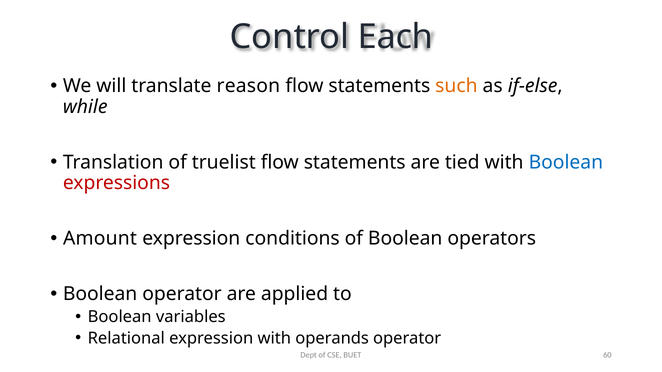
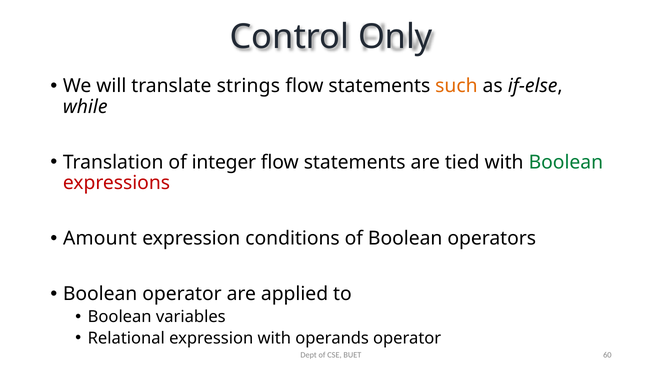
Each: Each -> Only (395, 37)
reason: reason -> strings (248, 86)
truelist: truelist -> integer (224, 162)
Boolean colour: blue -> green (566, 162)
